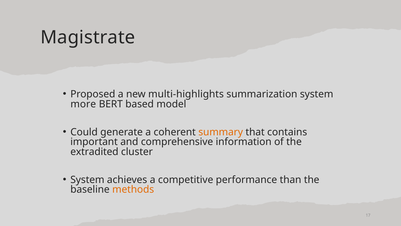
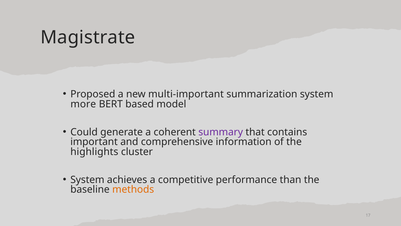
multi-highlights: multi-highlights -> multi-important (186, 94)
summary colour: orange -> purple (221, 132)
extradited: extradited -> highlights (94, 151)
